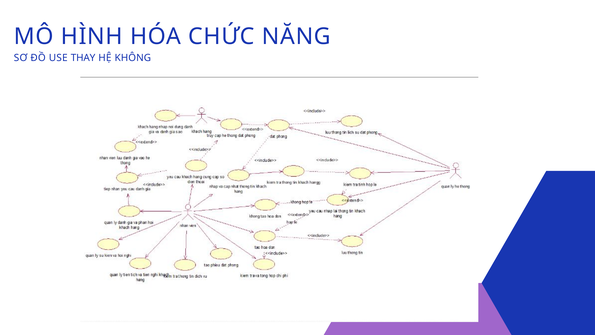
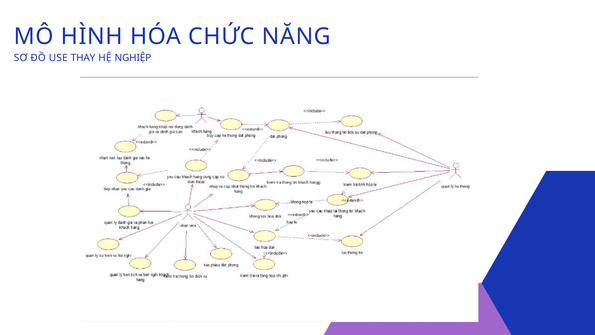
KHÔNG: KHÔNG -> NGHIỆP (133, 58)
